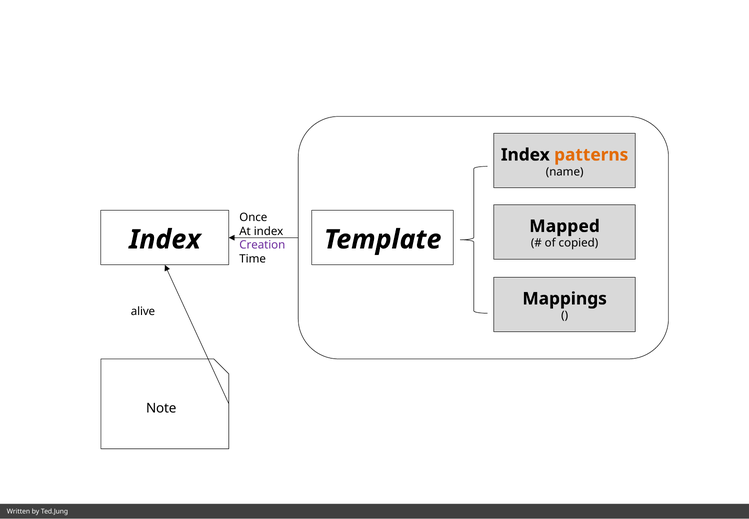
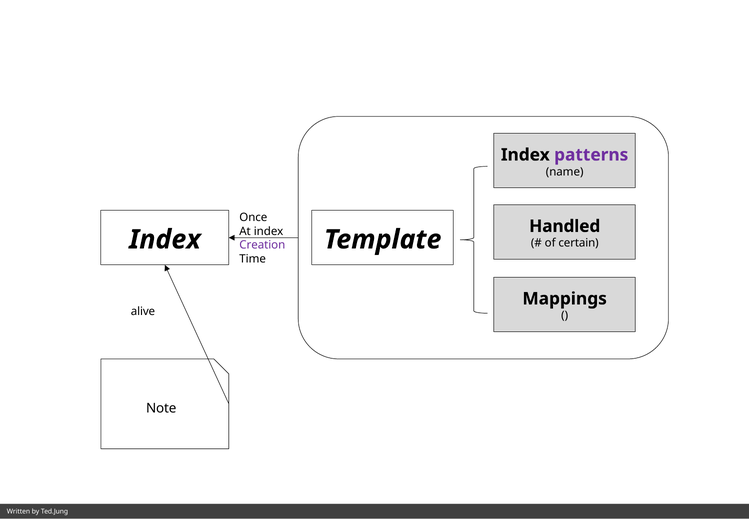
patterns colour: orange -> purple (591, 155)
Mapped: Mapped -> Handled (565, 226)
copied: copied -> certain (579, 243)
